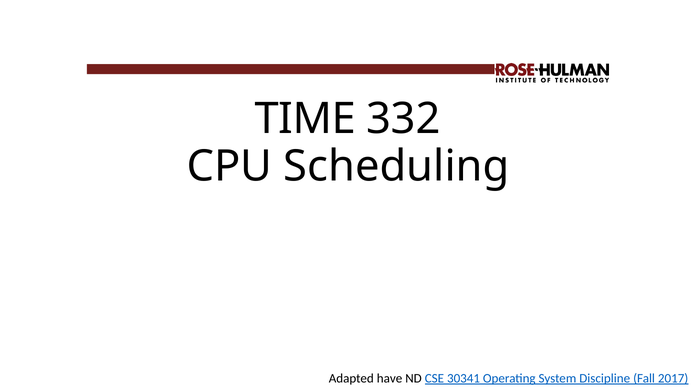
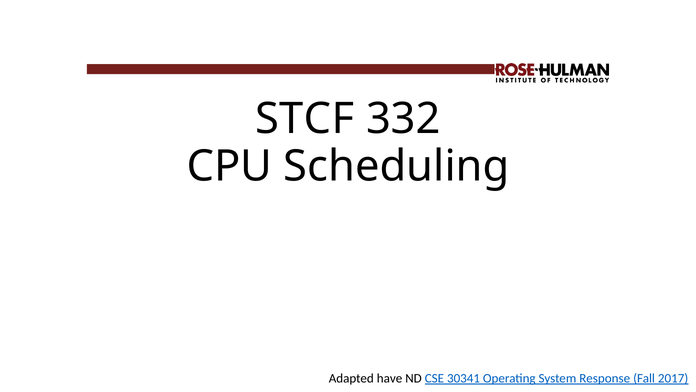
TIME: TIME -> STCF (305, 119)
Discipline: Discipline -> Response (605, 378)
